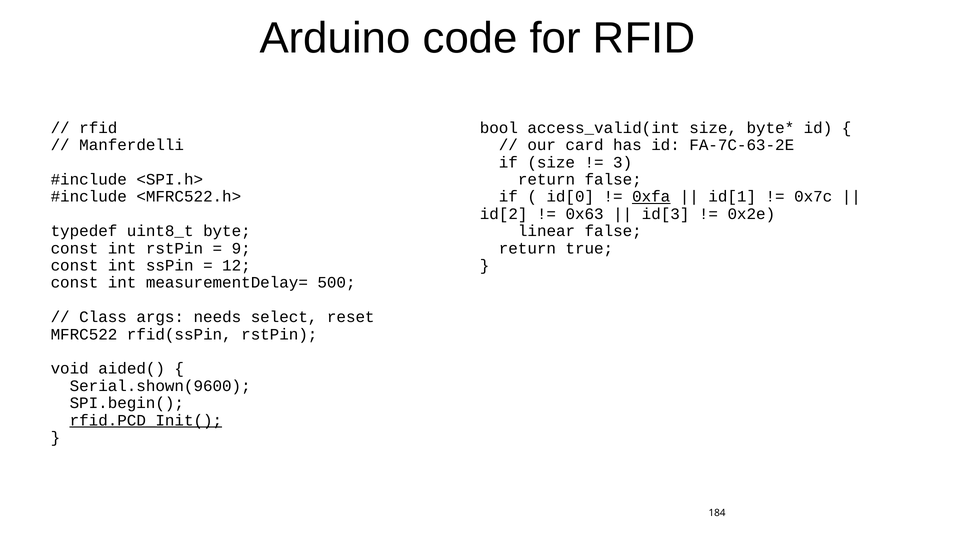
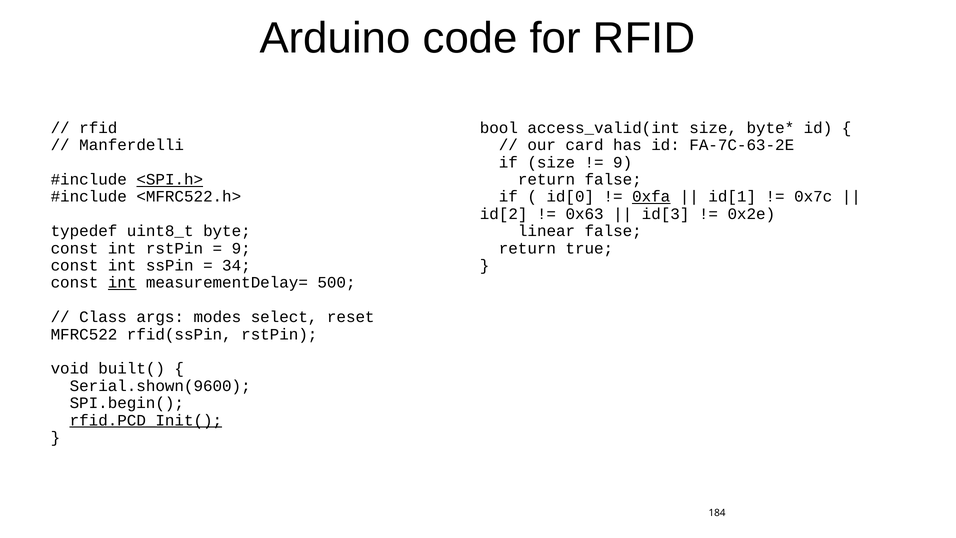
3: 3 -> 9 (623, 162)
<SPI.h> underline: none -> present (170, 179)
12: 12 -> 34 (236, 265)
int underline: none -> present (122, 283)
needs: needs -> modes (217, 317)
aided(: aided( -> built( (132, 368)
